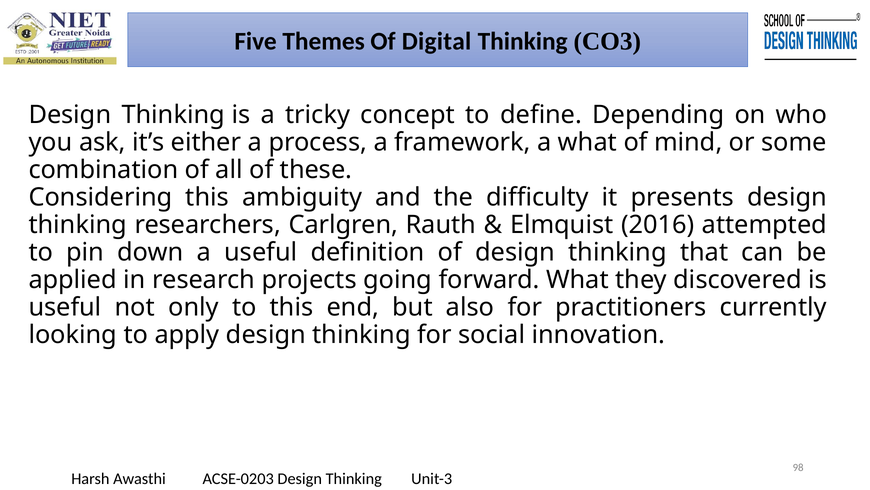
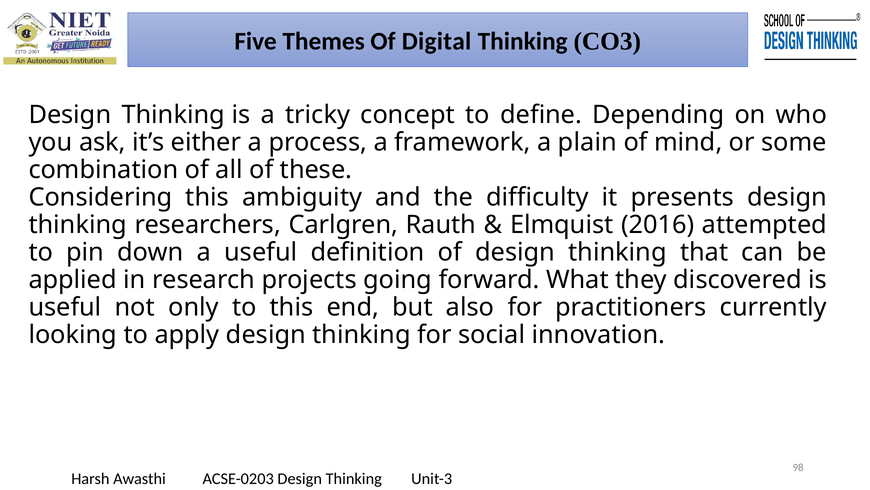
a what: what -> plain (587, 142)
